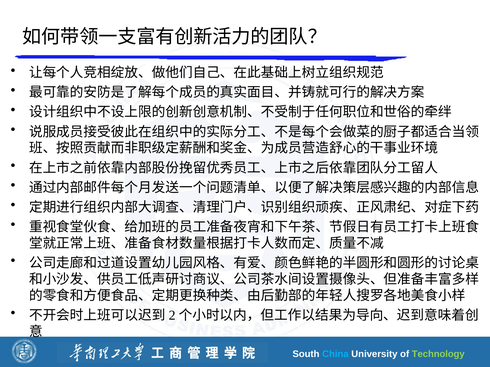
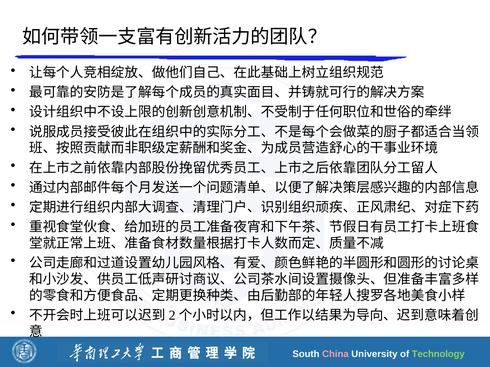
China colour: light blue -> pink (335, 355)
